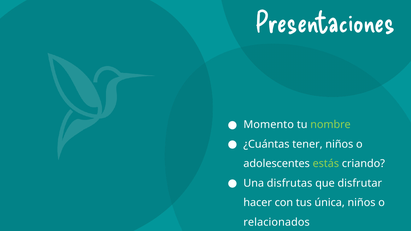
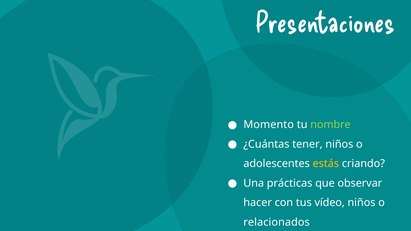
estás colour: light green -> yellow (326, 164)
disfrutas: disfrutas -> prácticas (290, 183)
disfrutar: disfrutar -> observar (360, 183)
única: única -> vídeo (330, 203)
